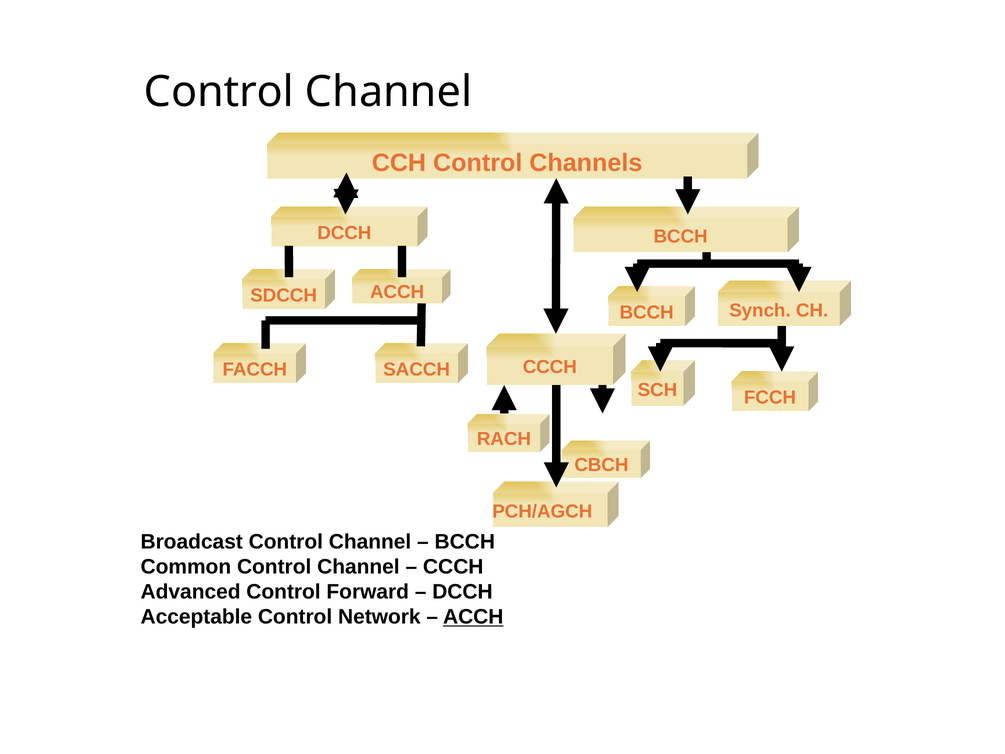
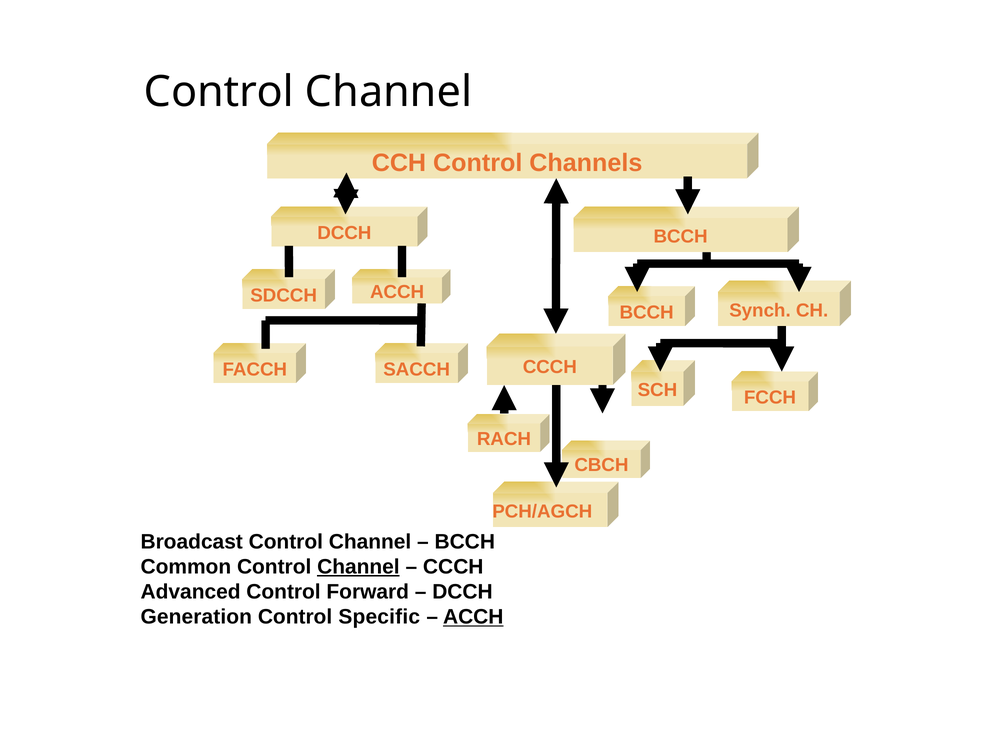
Channel underline: none -> present (358, 567)
Acceptable: Acceptable -> Generation (196, 617)
Network: Network -> Specific (379, 617)
